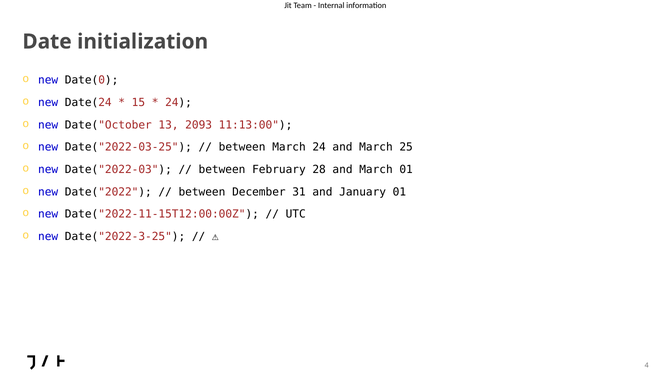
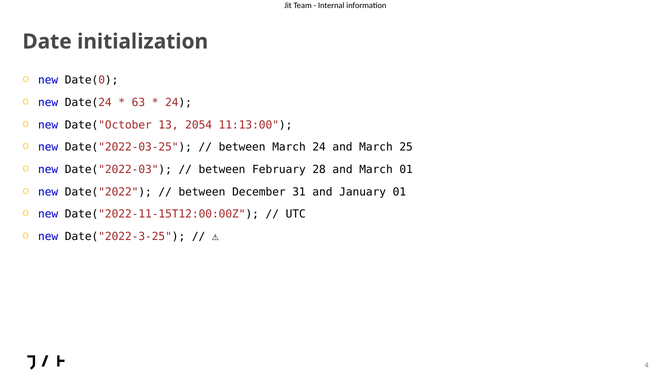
15: 15 -> 63 (138, 102)
2093: 2093 -> 2054 (199, 125)
